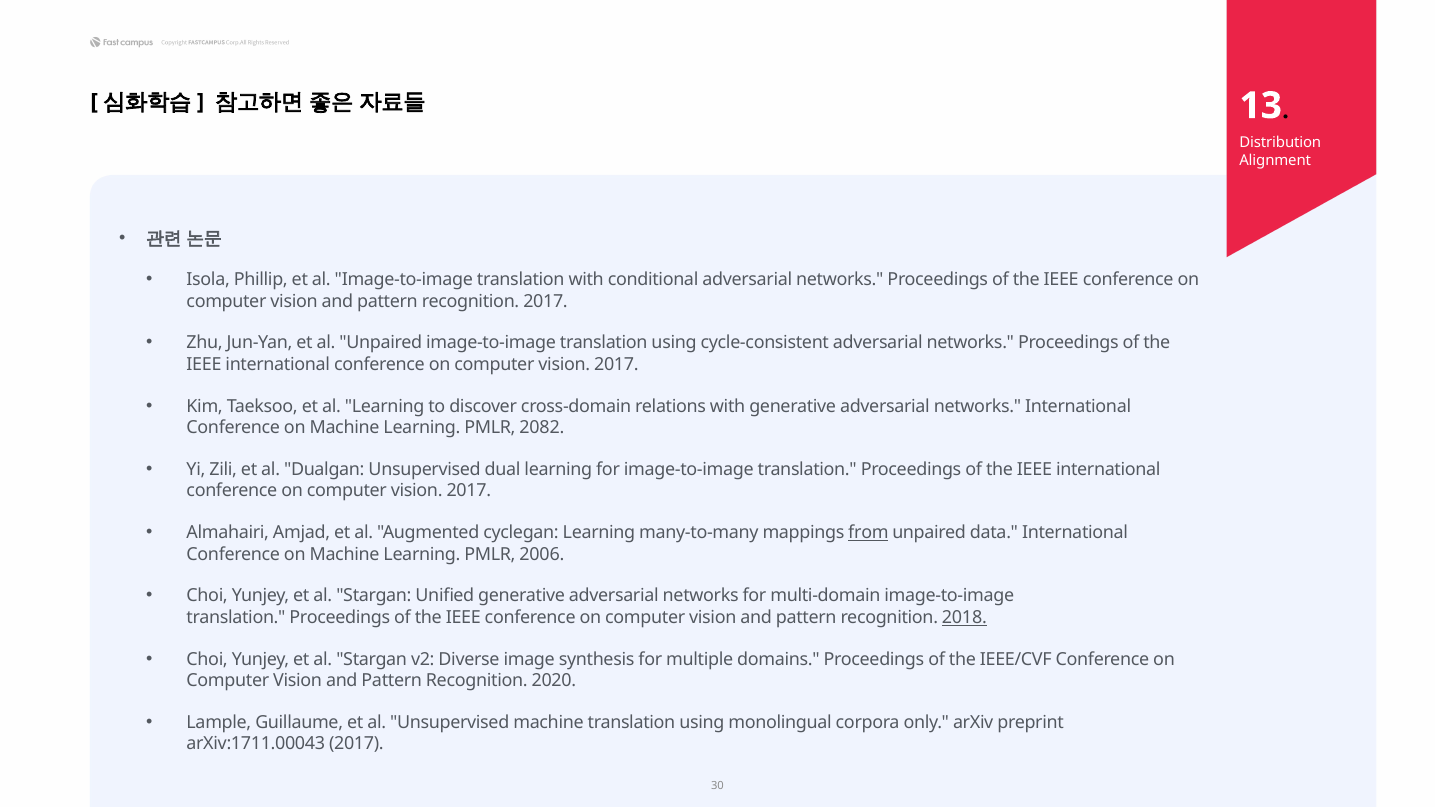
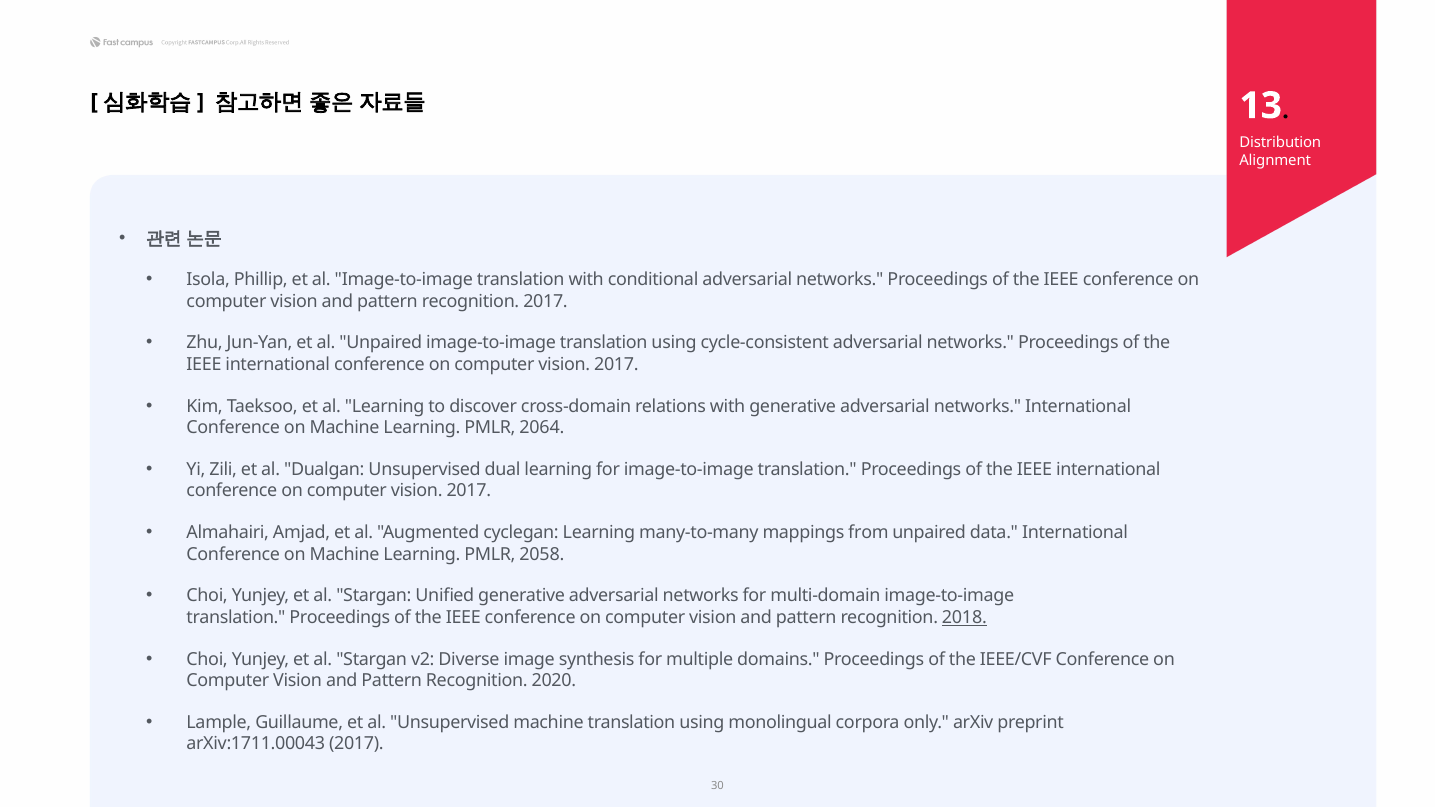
2082: 2082 -> 2064 (542, 428)
from underline: present -> none (868, 533)
2006: 2006 -> 2058 (542, 554)
